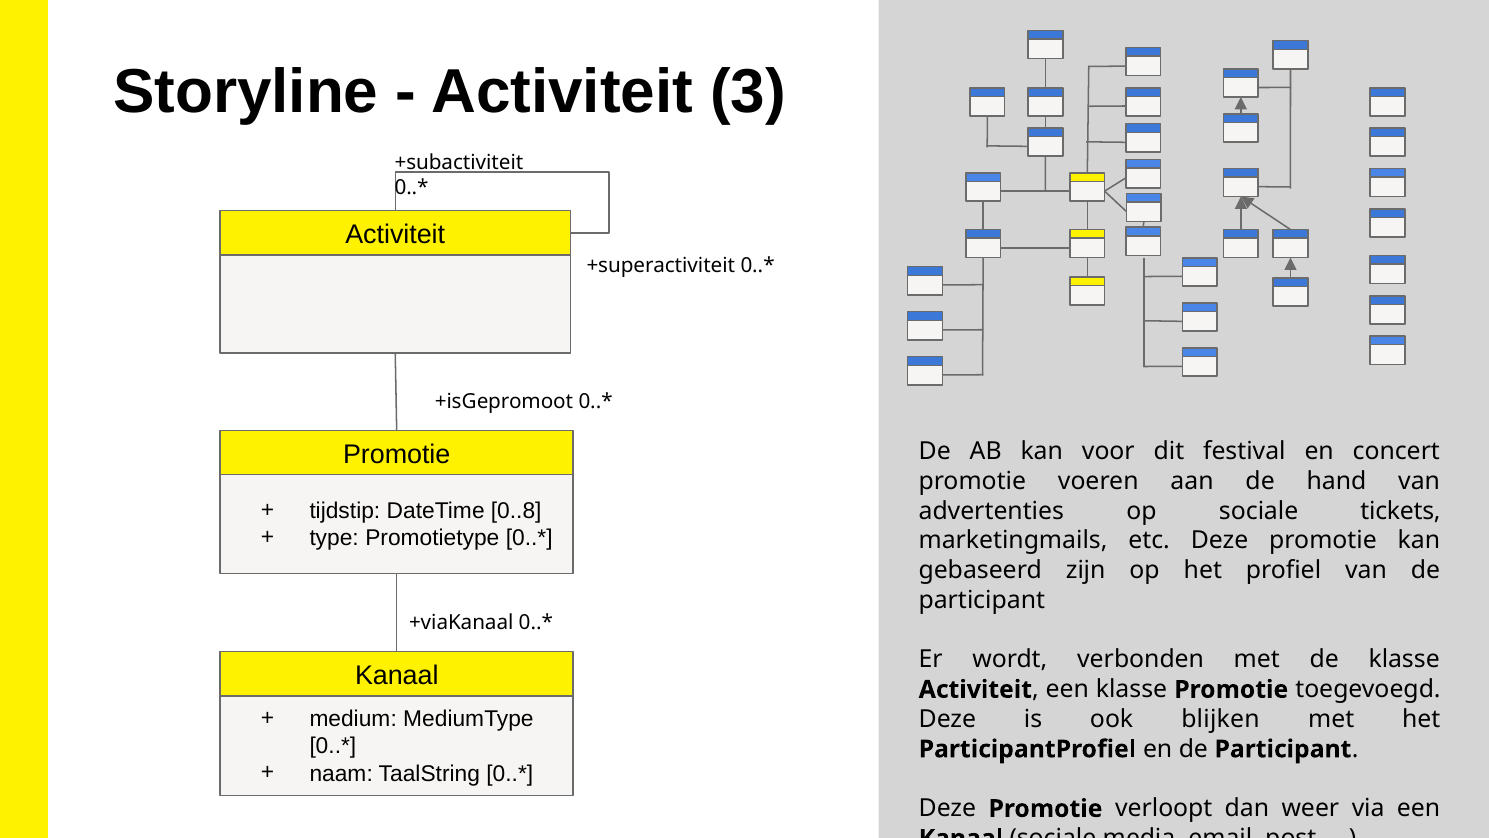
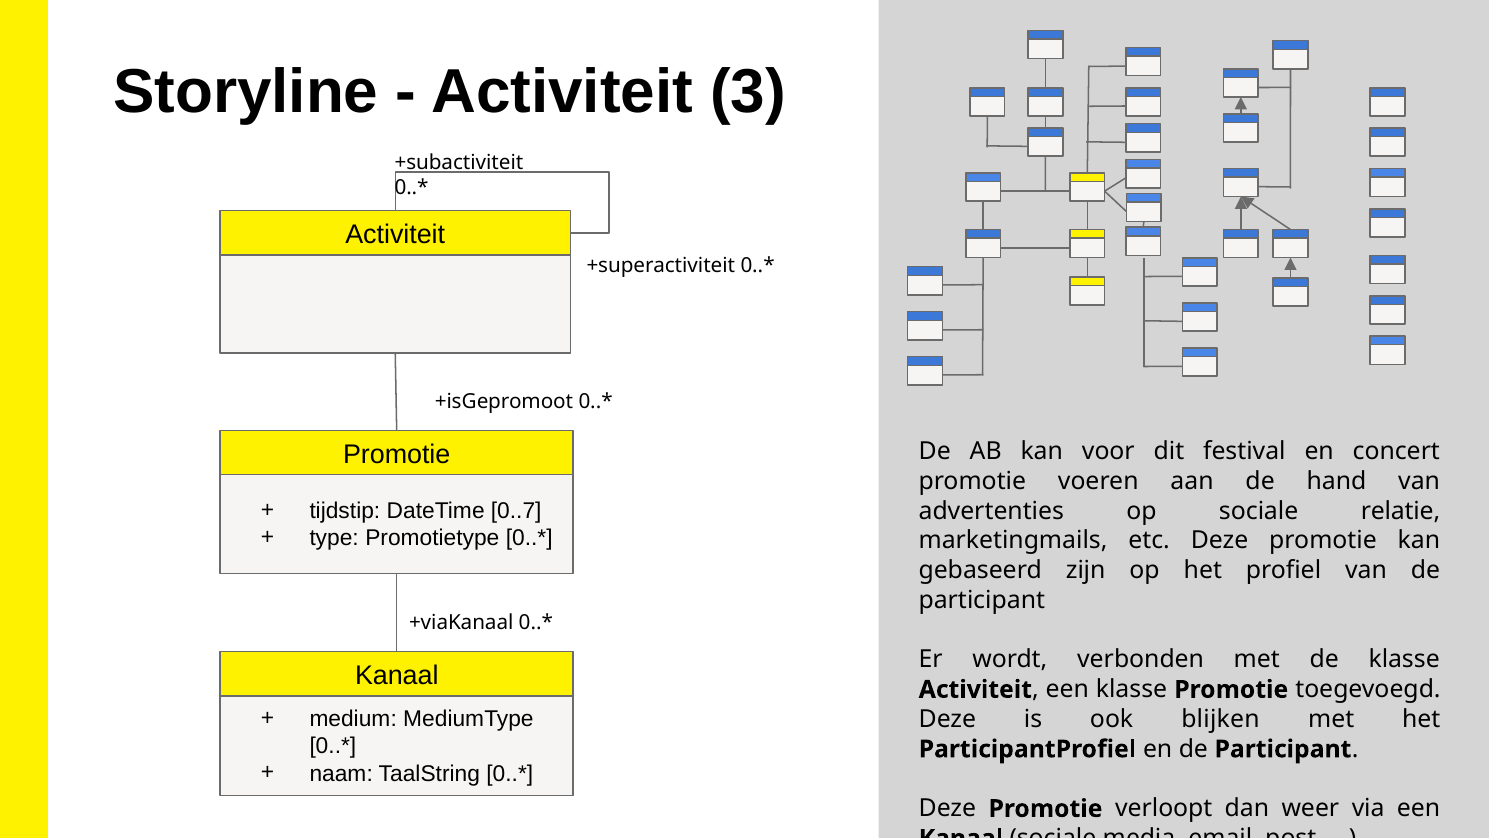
0..8: 0..8 -> 0..7 (516, 511)
tickets: tickets -> relatie (1400, 511)
